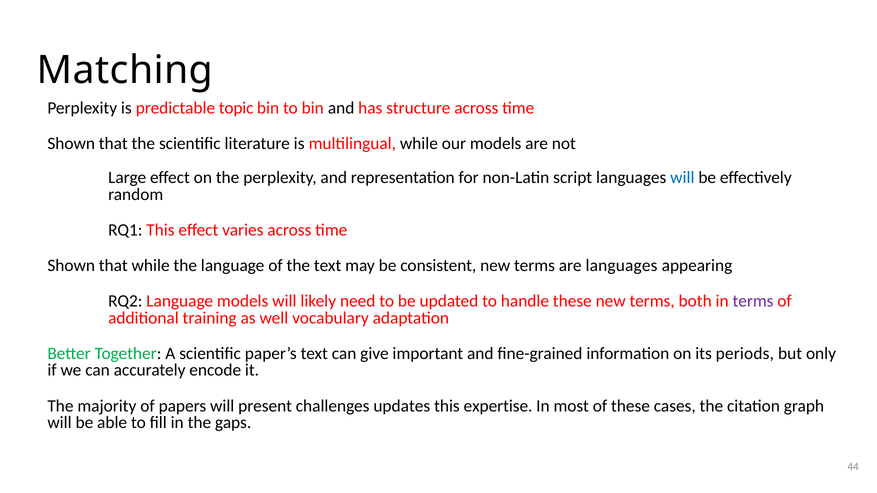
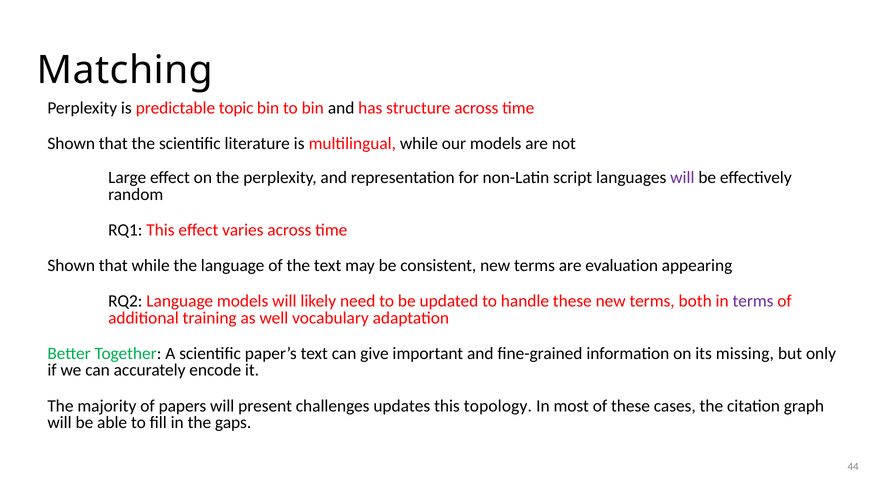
will colour: blue -> purple (682, 178)
are languages: languages -> evaluation (622, 266)
periods: periods -> missing (745, 354)
expertise: expertise -> topology (498, 406)
